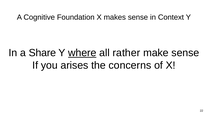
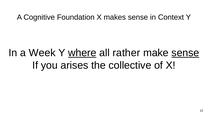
Share: Share -> Week (42, 53)
sense underline: none -> present (185, 53)
concerns: concerns -> collective (130, 65)
